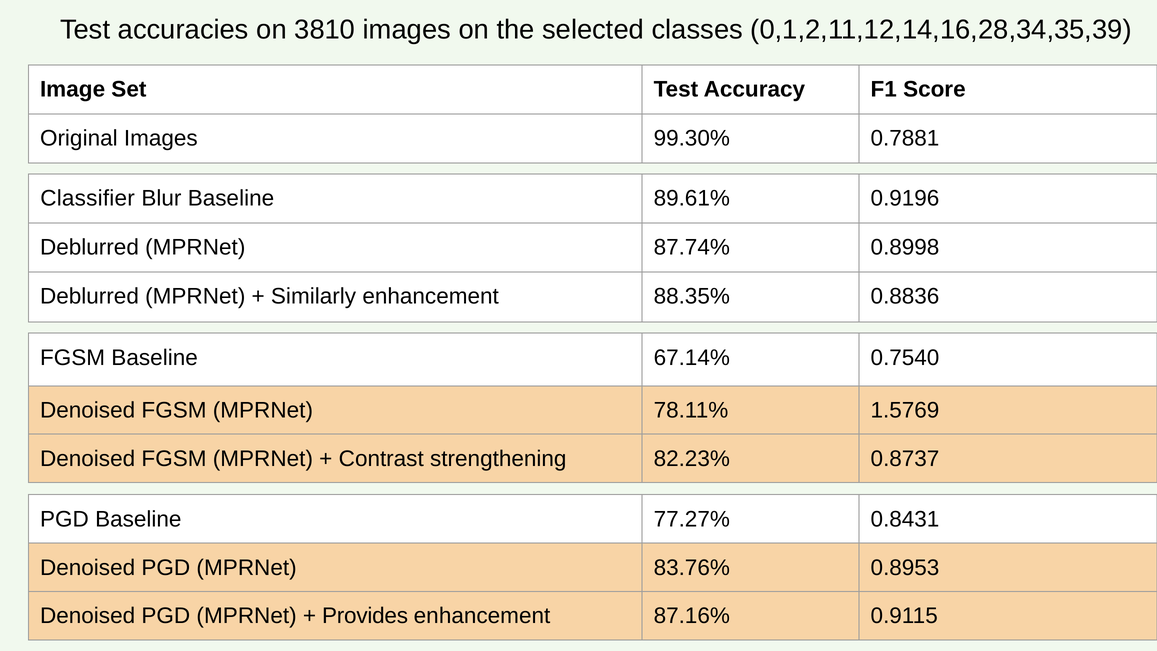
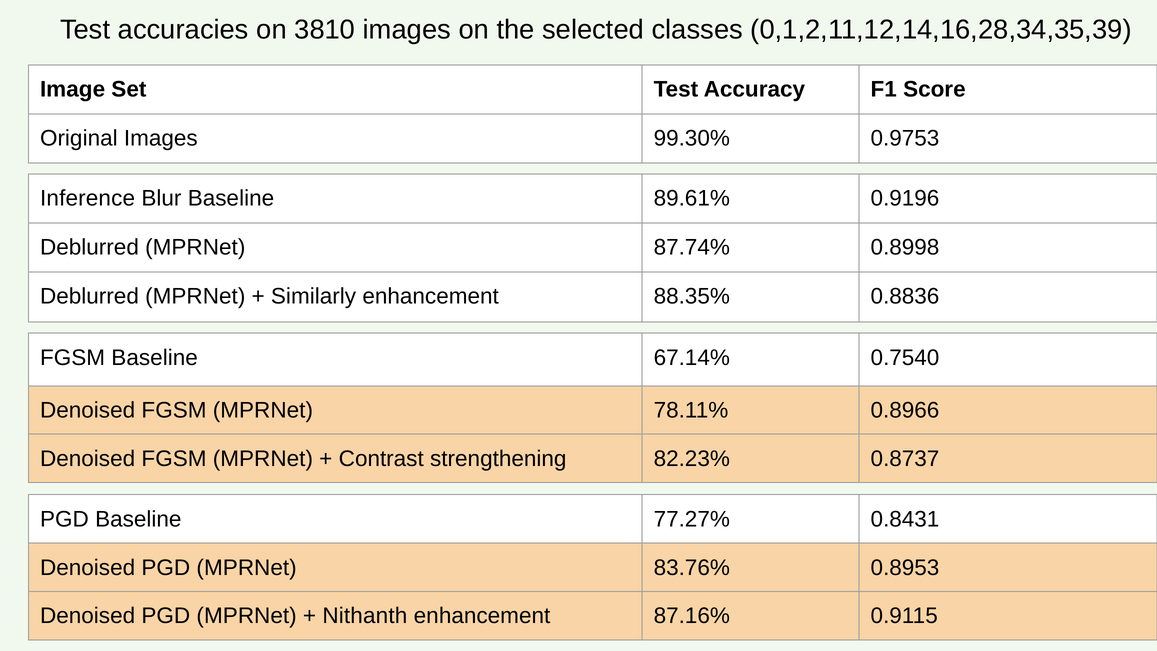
0.7881: 0.7881 -> 0.9753 (905, 138)
Classifier: Classifier -> Inference (88, 198)
1.5769: 1.5769 -> 0.8966 (905, 410)
Provides: Provides -> Nithanth (365, 616)
